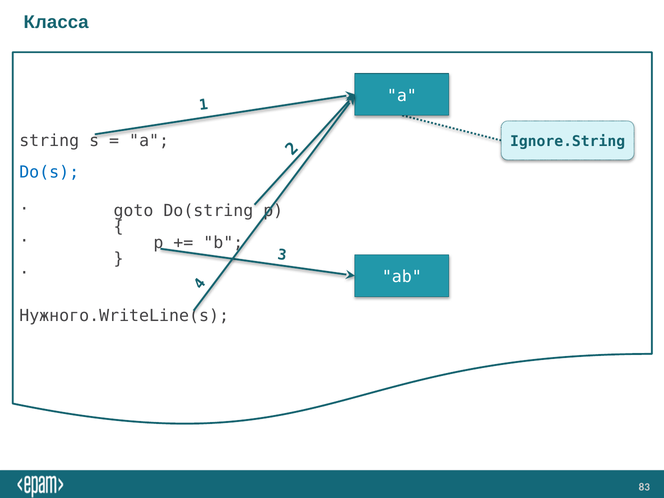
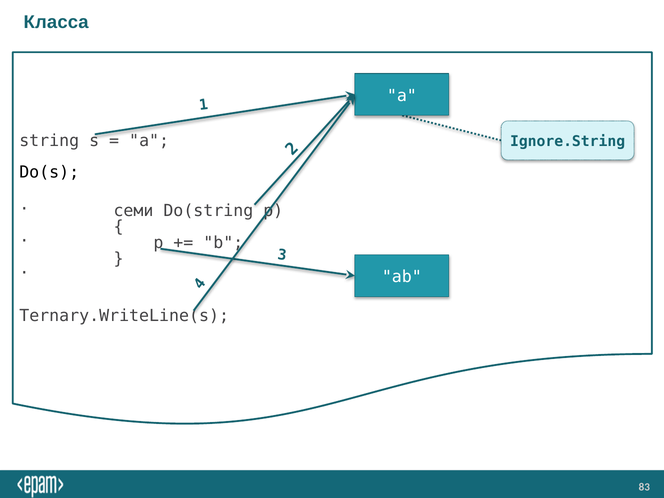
Do(s colour: blue -> black (49, 172)
goto: goto -> семи (133, 211)
Нужного.WriteLine(s: Нужного.WriteLine(s -> Ternary.WriteLine(s (124, 316)
